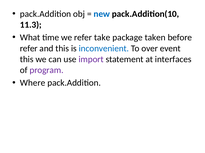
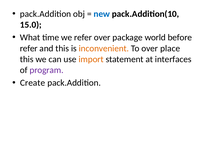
11.3: 11.3 -> 15.0 (31, 25)
refer take: take -> over (102, 38)
taken: taken -> world (155, 38)
inconvenient colour: blue -> orange (104, 49)
event: event -> place (170, 49)
import colour: purple -> orange (91, 60)
Where: Where -> Create (33, 83)
